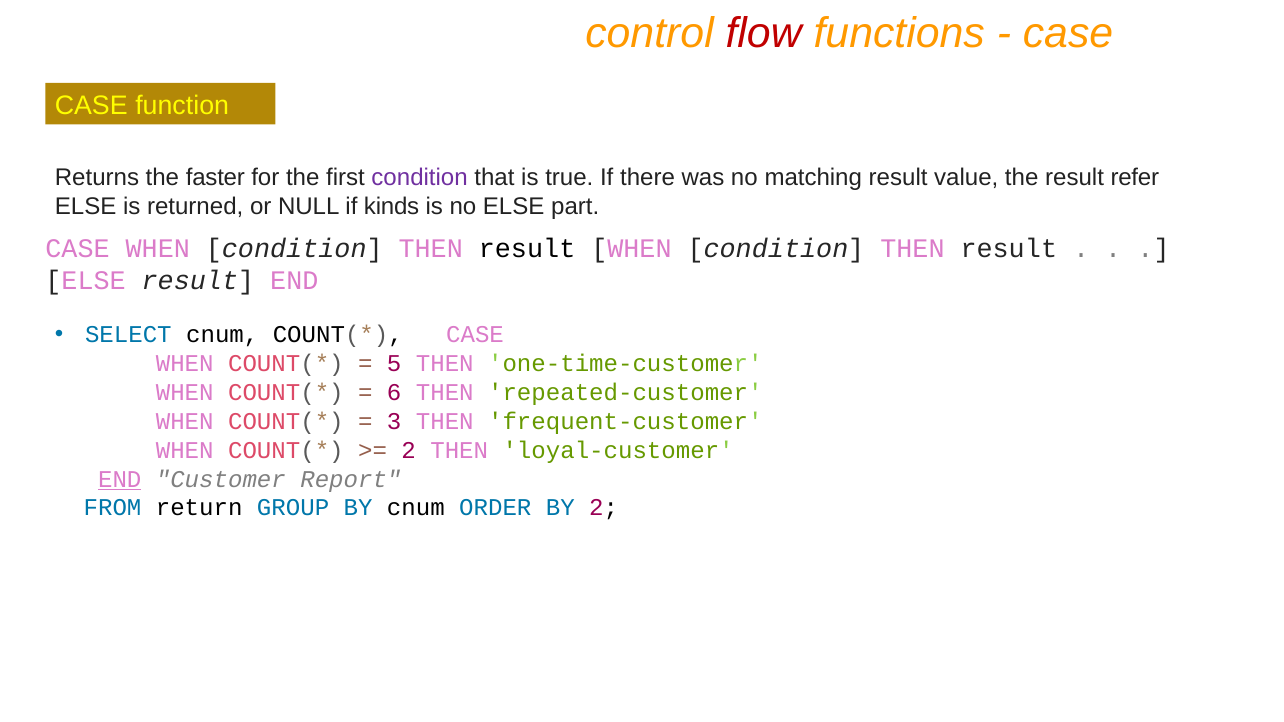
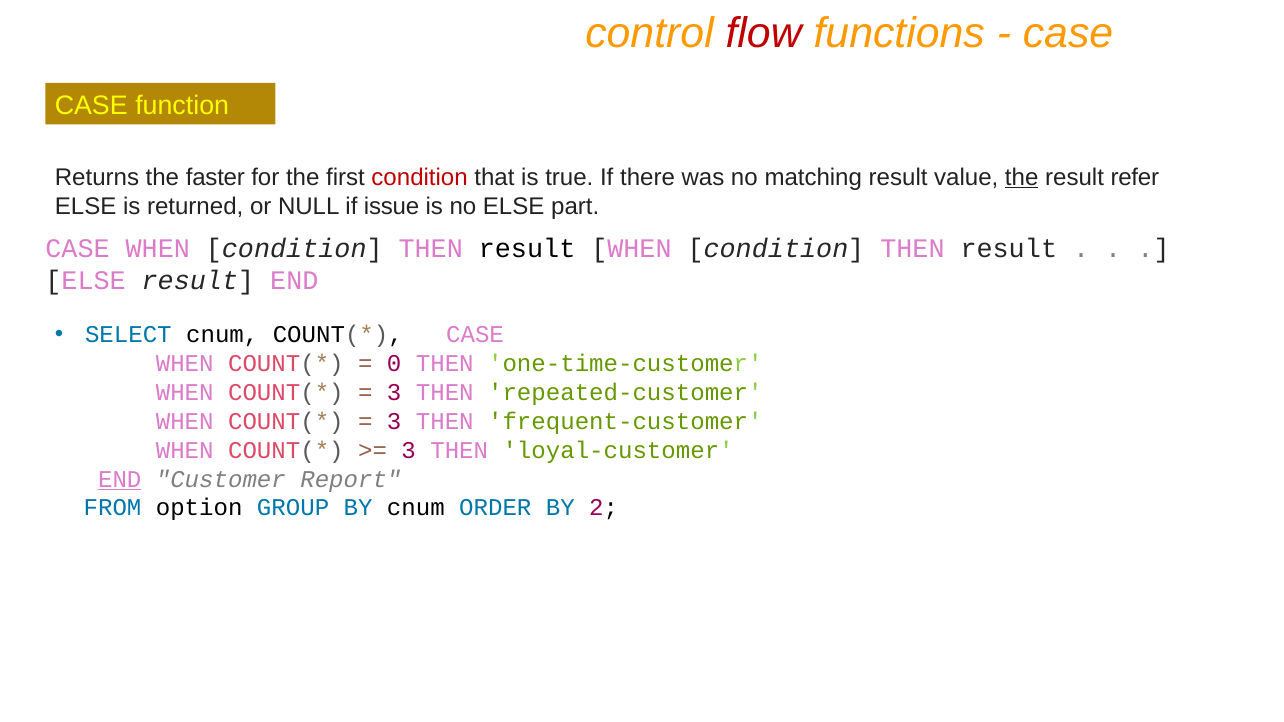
condition colour: purple -> red (420, 177)
the underline: none -> present (1022, 177)
kinds: kinds -> issue (392, 206)
5: 5 -> 0 (394, 364)
6: 6 -> 3 (394, 393)
2: 2 -> 3 (409, 450)
return: return -> option (199, 508)
